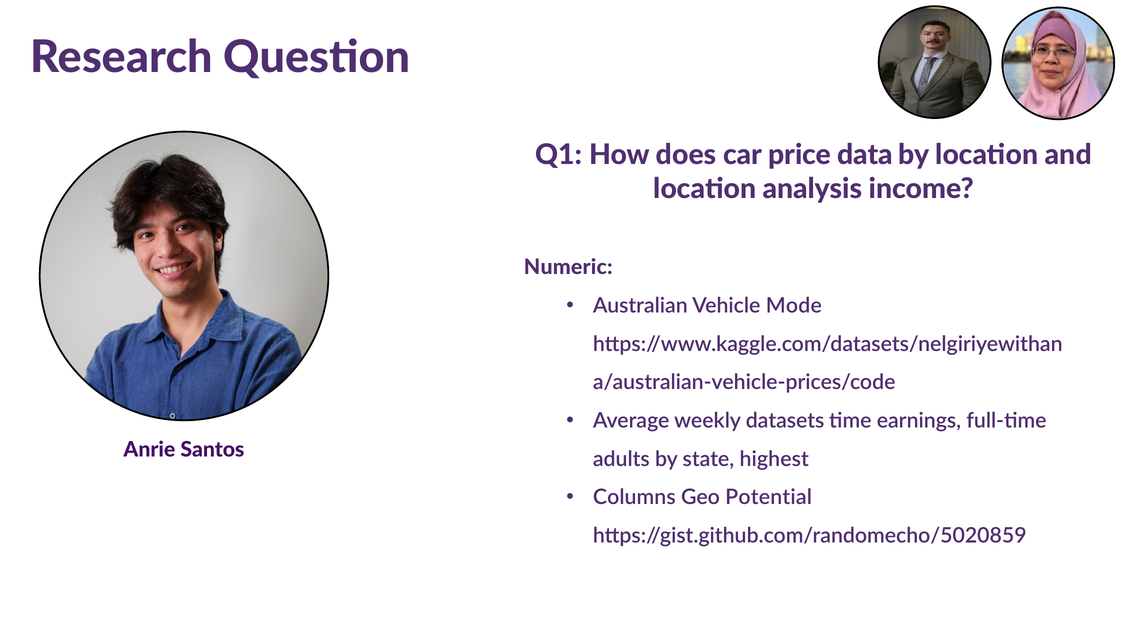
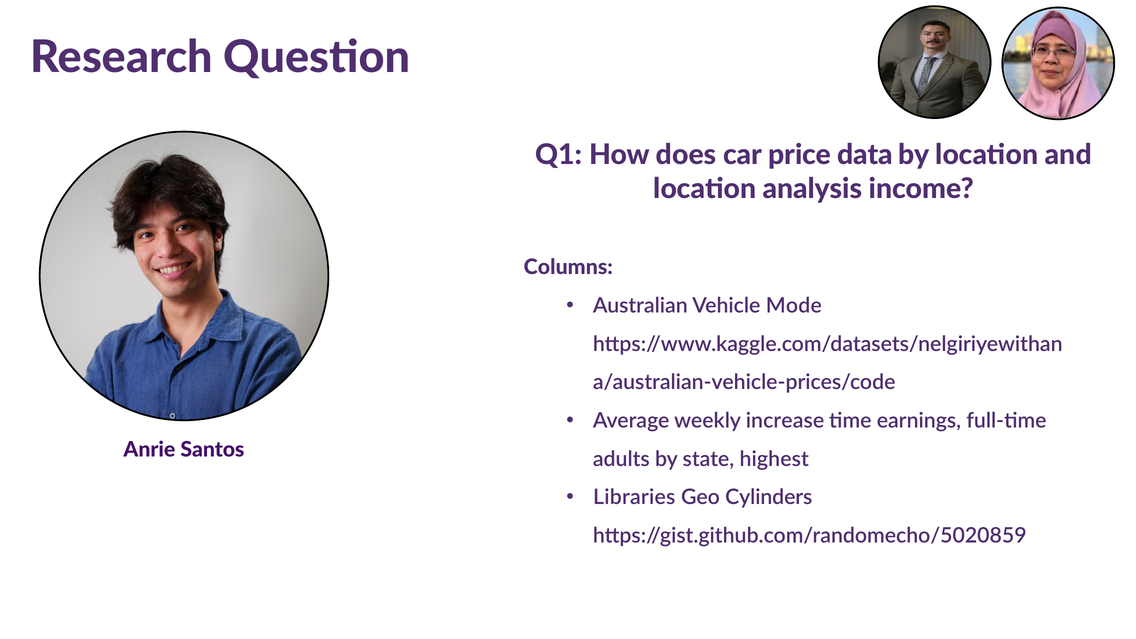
Numeric: Numeric -> Columns (568, 267)
datasets: datasets -> increase (785, 421)
Columns: Columns -> Libraries (634, 497)
Potential: Potential -> Cylinders (769, 497)
